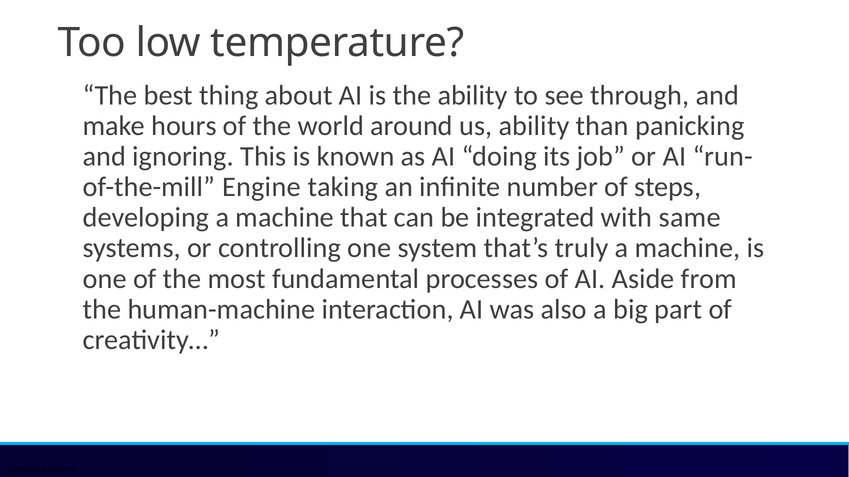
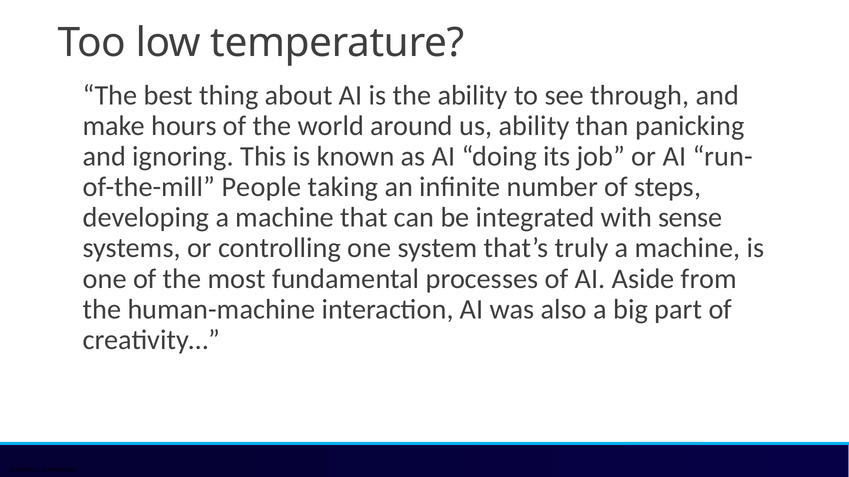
Engine: Engine -> People (262, 187)
same: same -> sense (690, 218)
